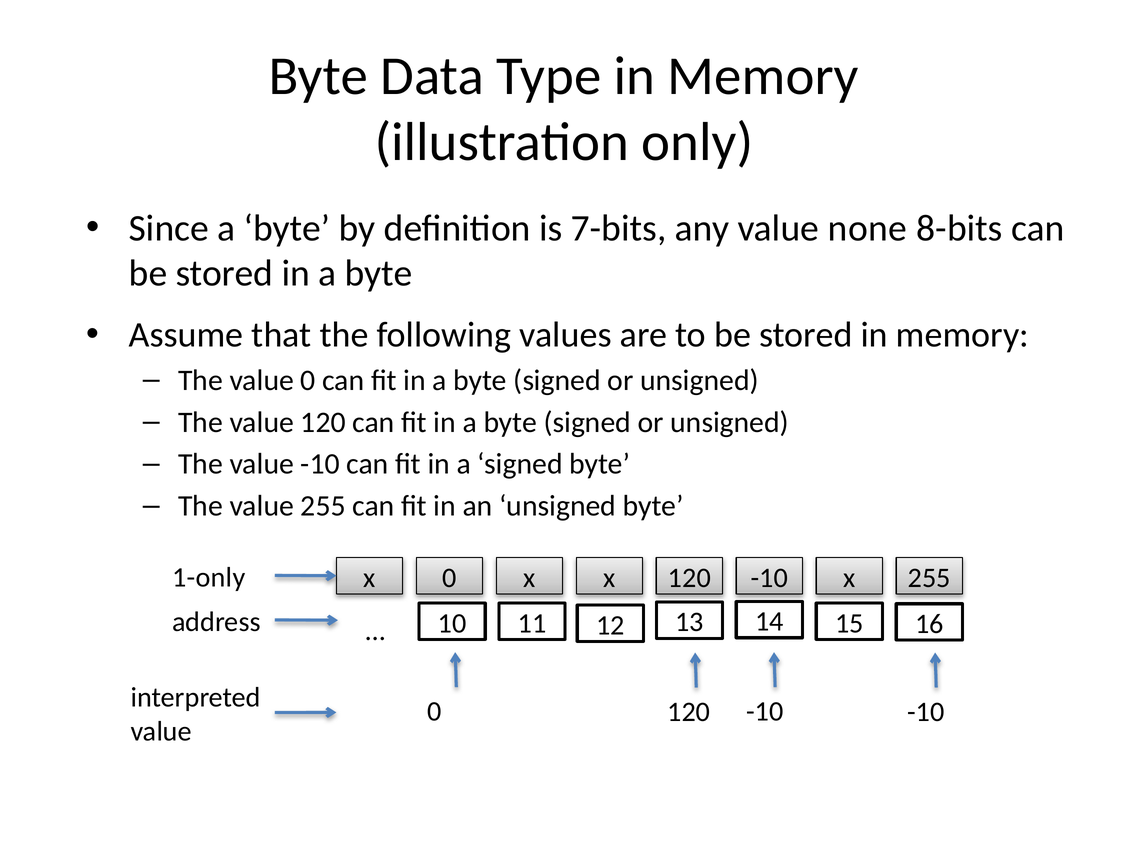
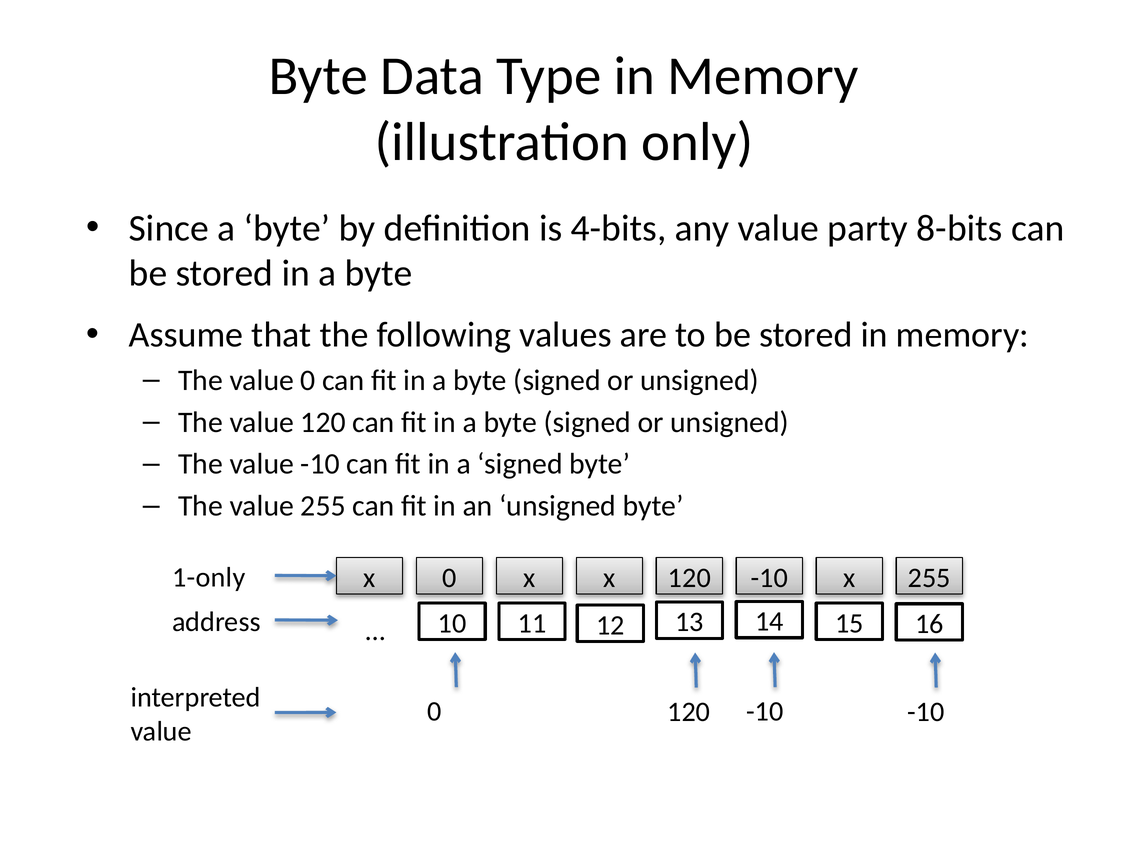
7-bits: 7-bits -> 4-bits (619, 228)
none: none -> party (868, 228)
